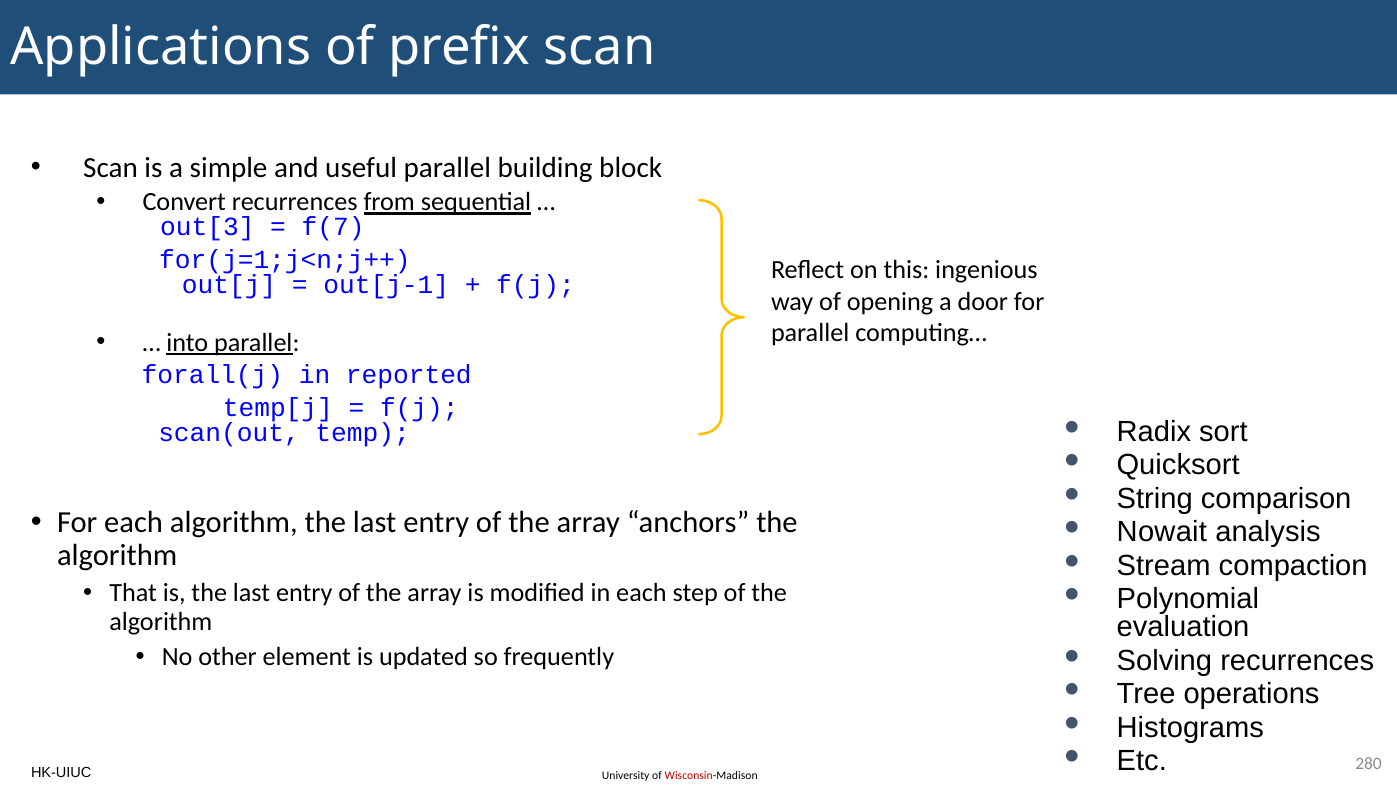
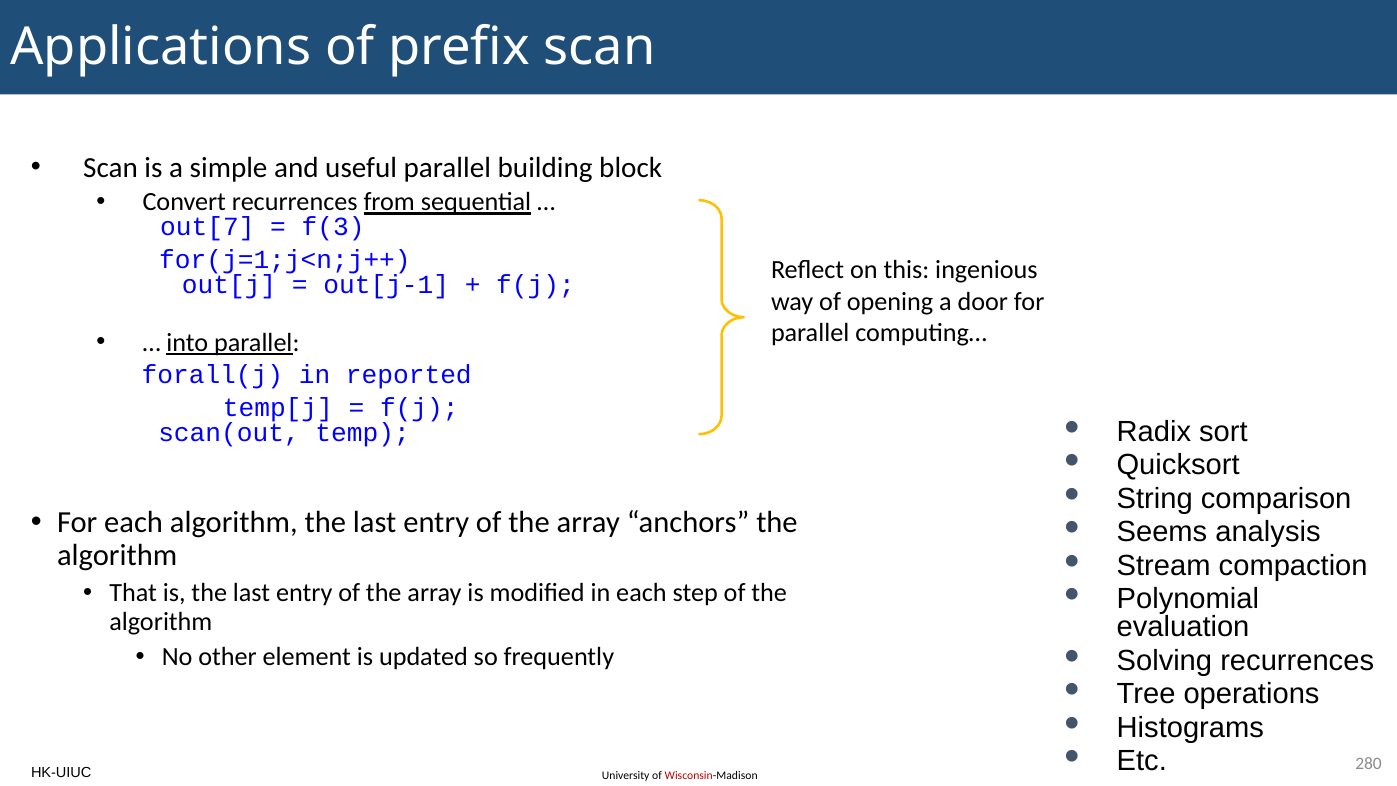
out[3: out[3 -> out[7 (207, 227)
f(7: f(7 -> f(3 (333, 227)
Nowait: Nowait -> Seems (1162, 532)
